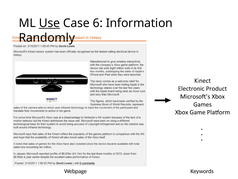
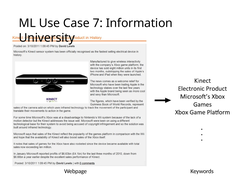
Use underline: present -> none (49, 23)
6: 6 -> 7 (98, 23)
Randomly: Randomly -> University (47, 38)
